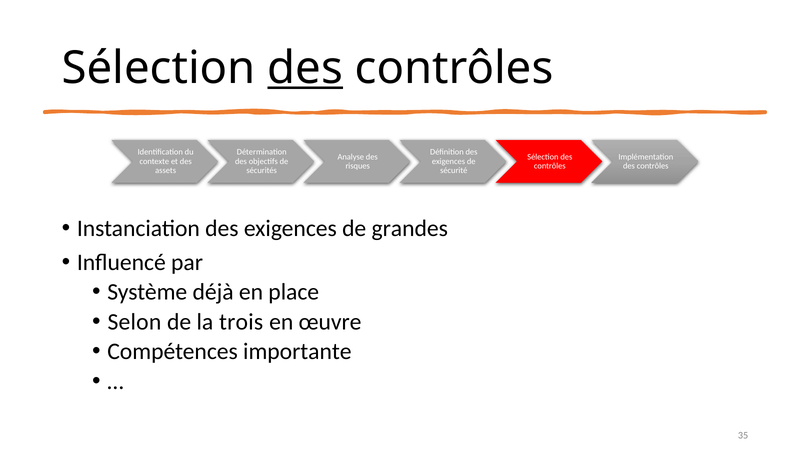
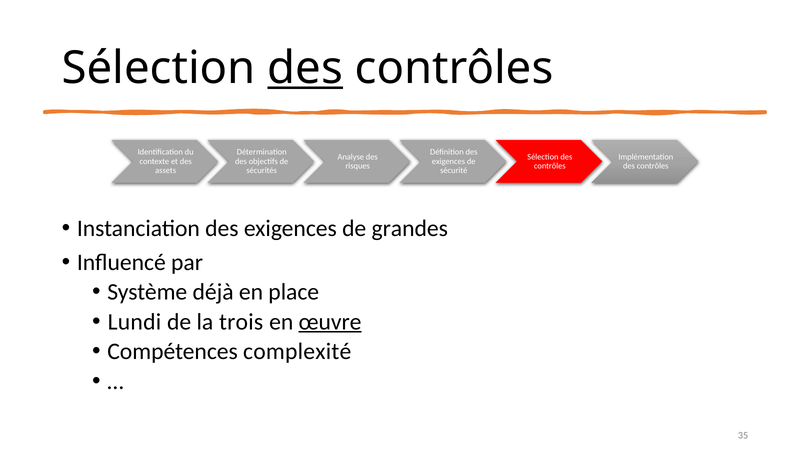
Selon: Selon -> Lundi (134, 322)
œuvre underline: none -> present (330, 322)
importante: importante -> complexité (297, 351)
